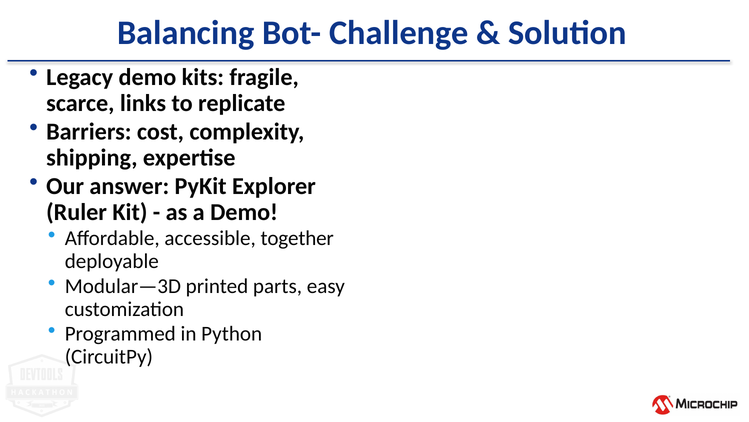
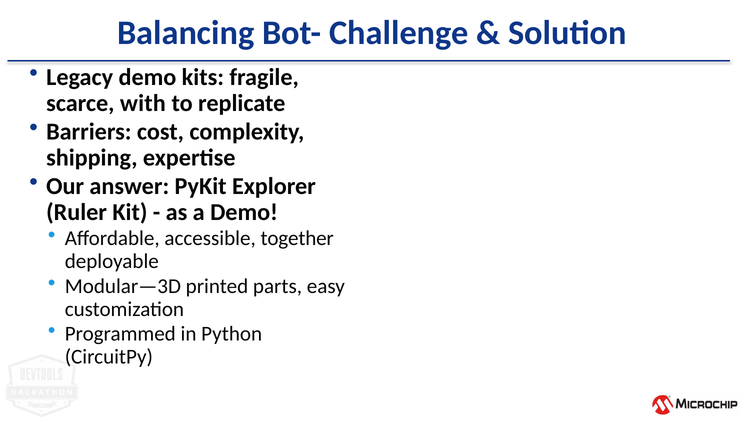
links: links -> with (143, 103)
